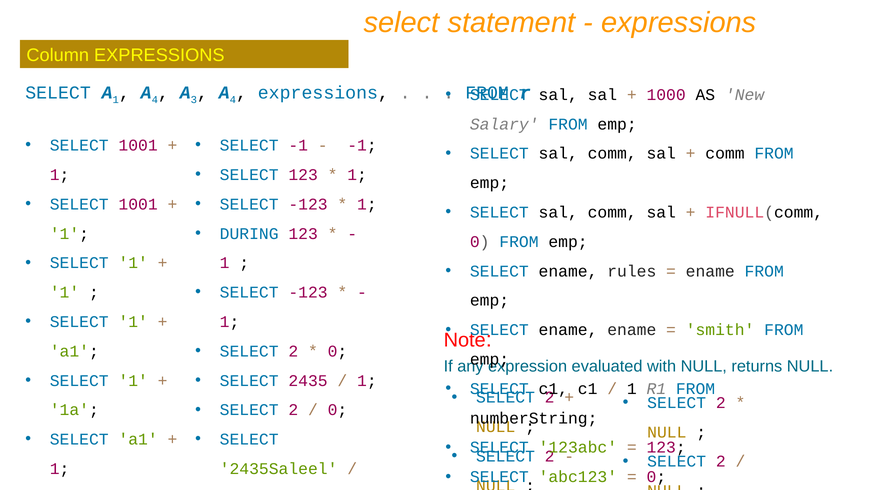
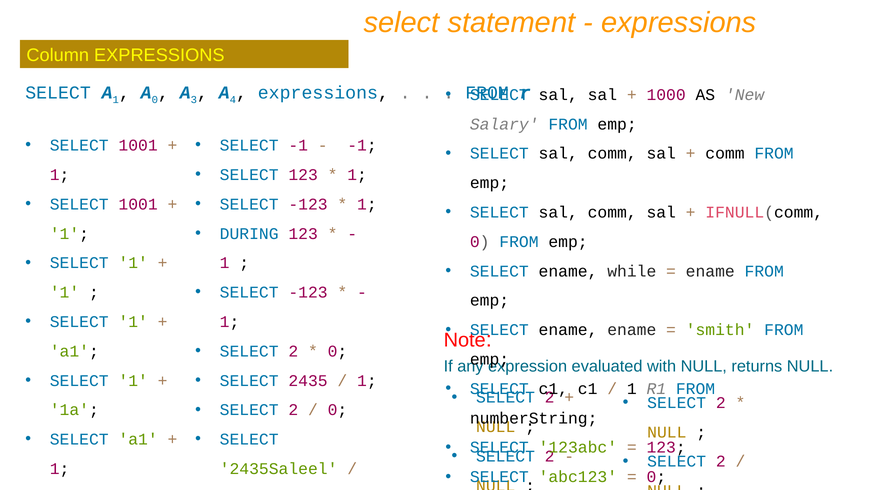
4: 4 -> 0 (155, 100)
rules: rules -> while (632, 271)
